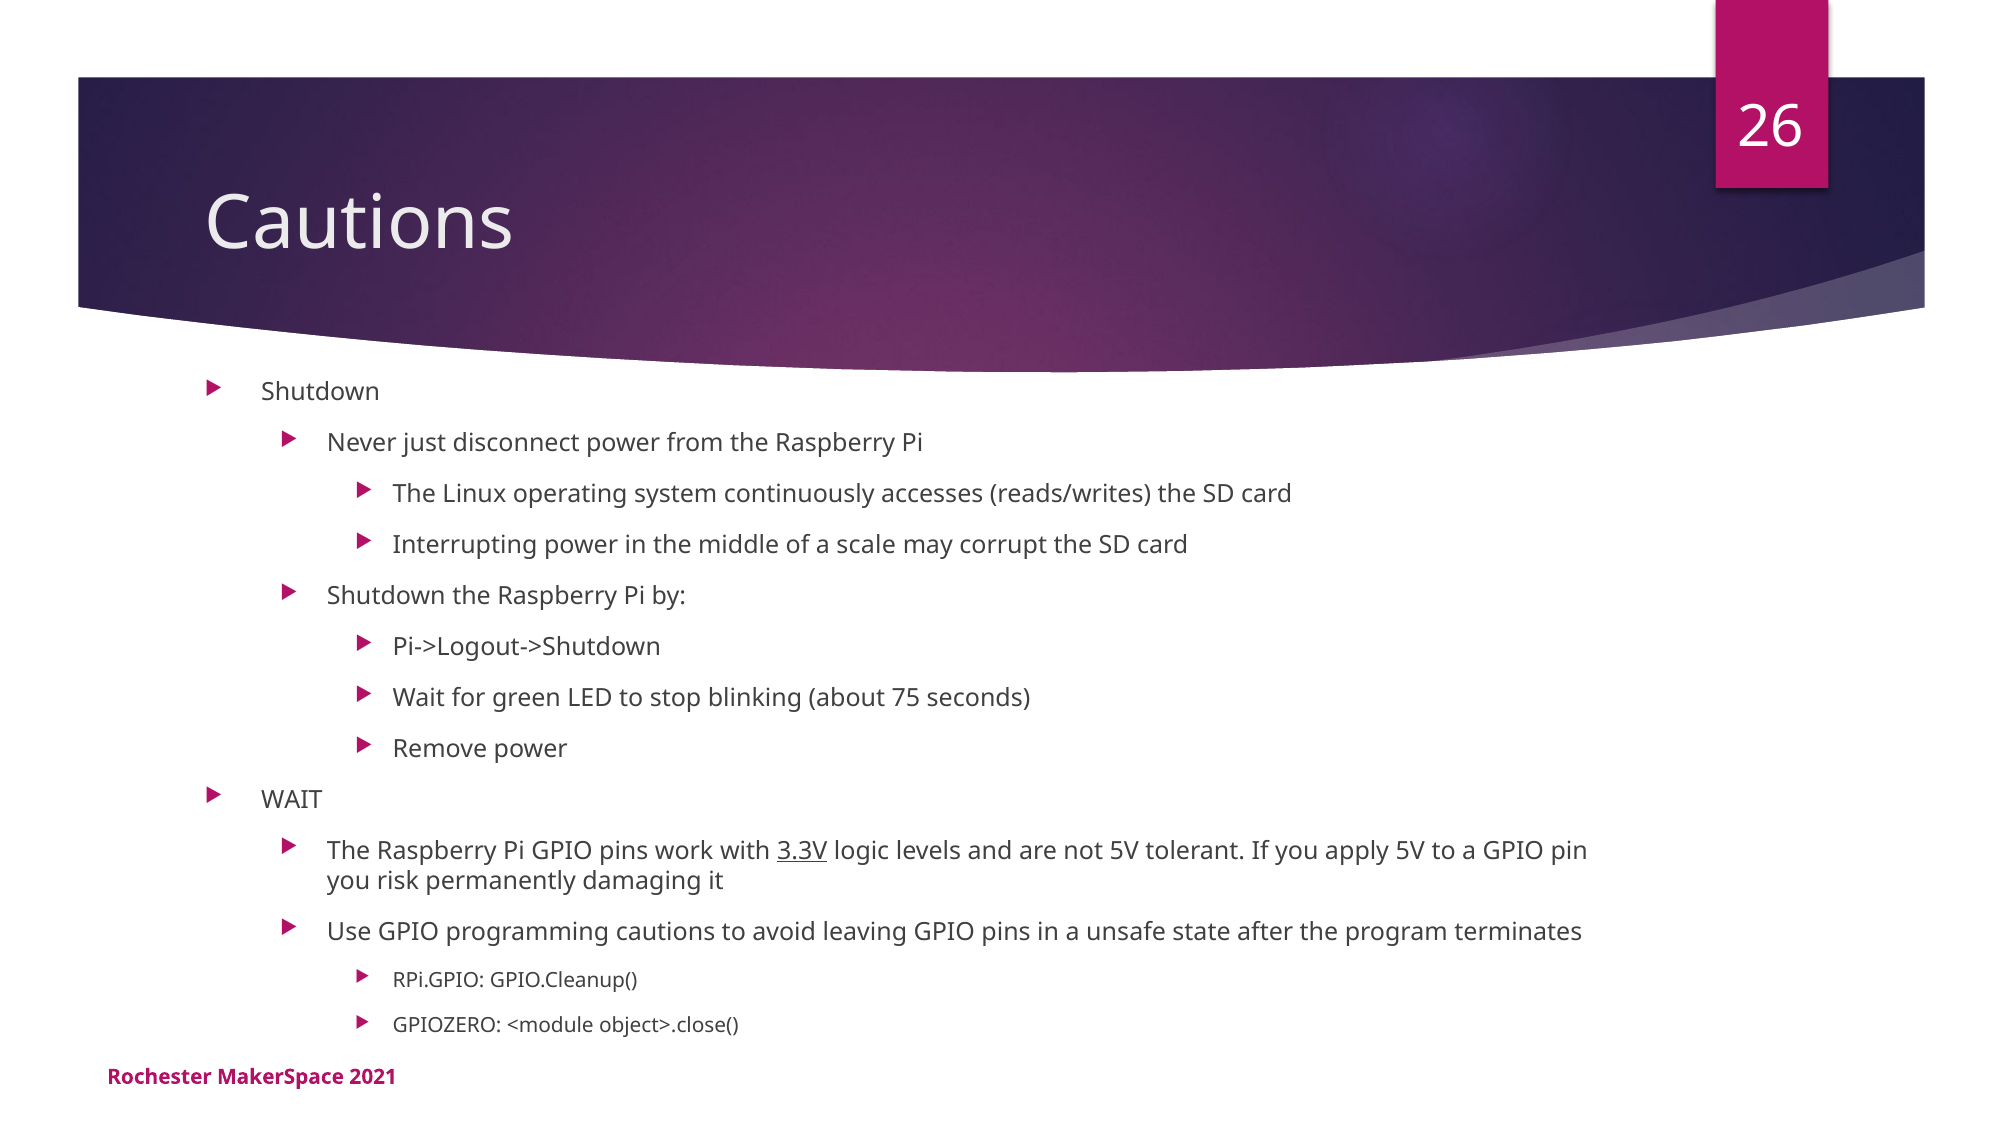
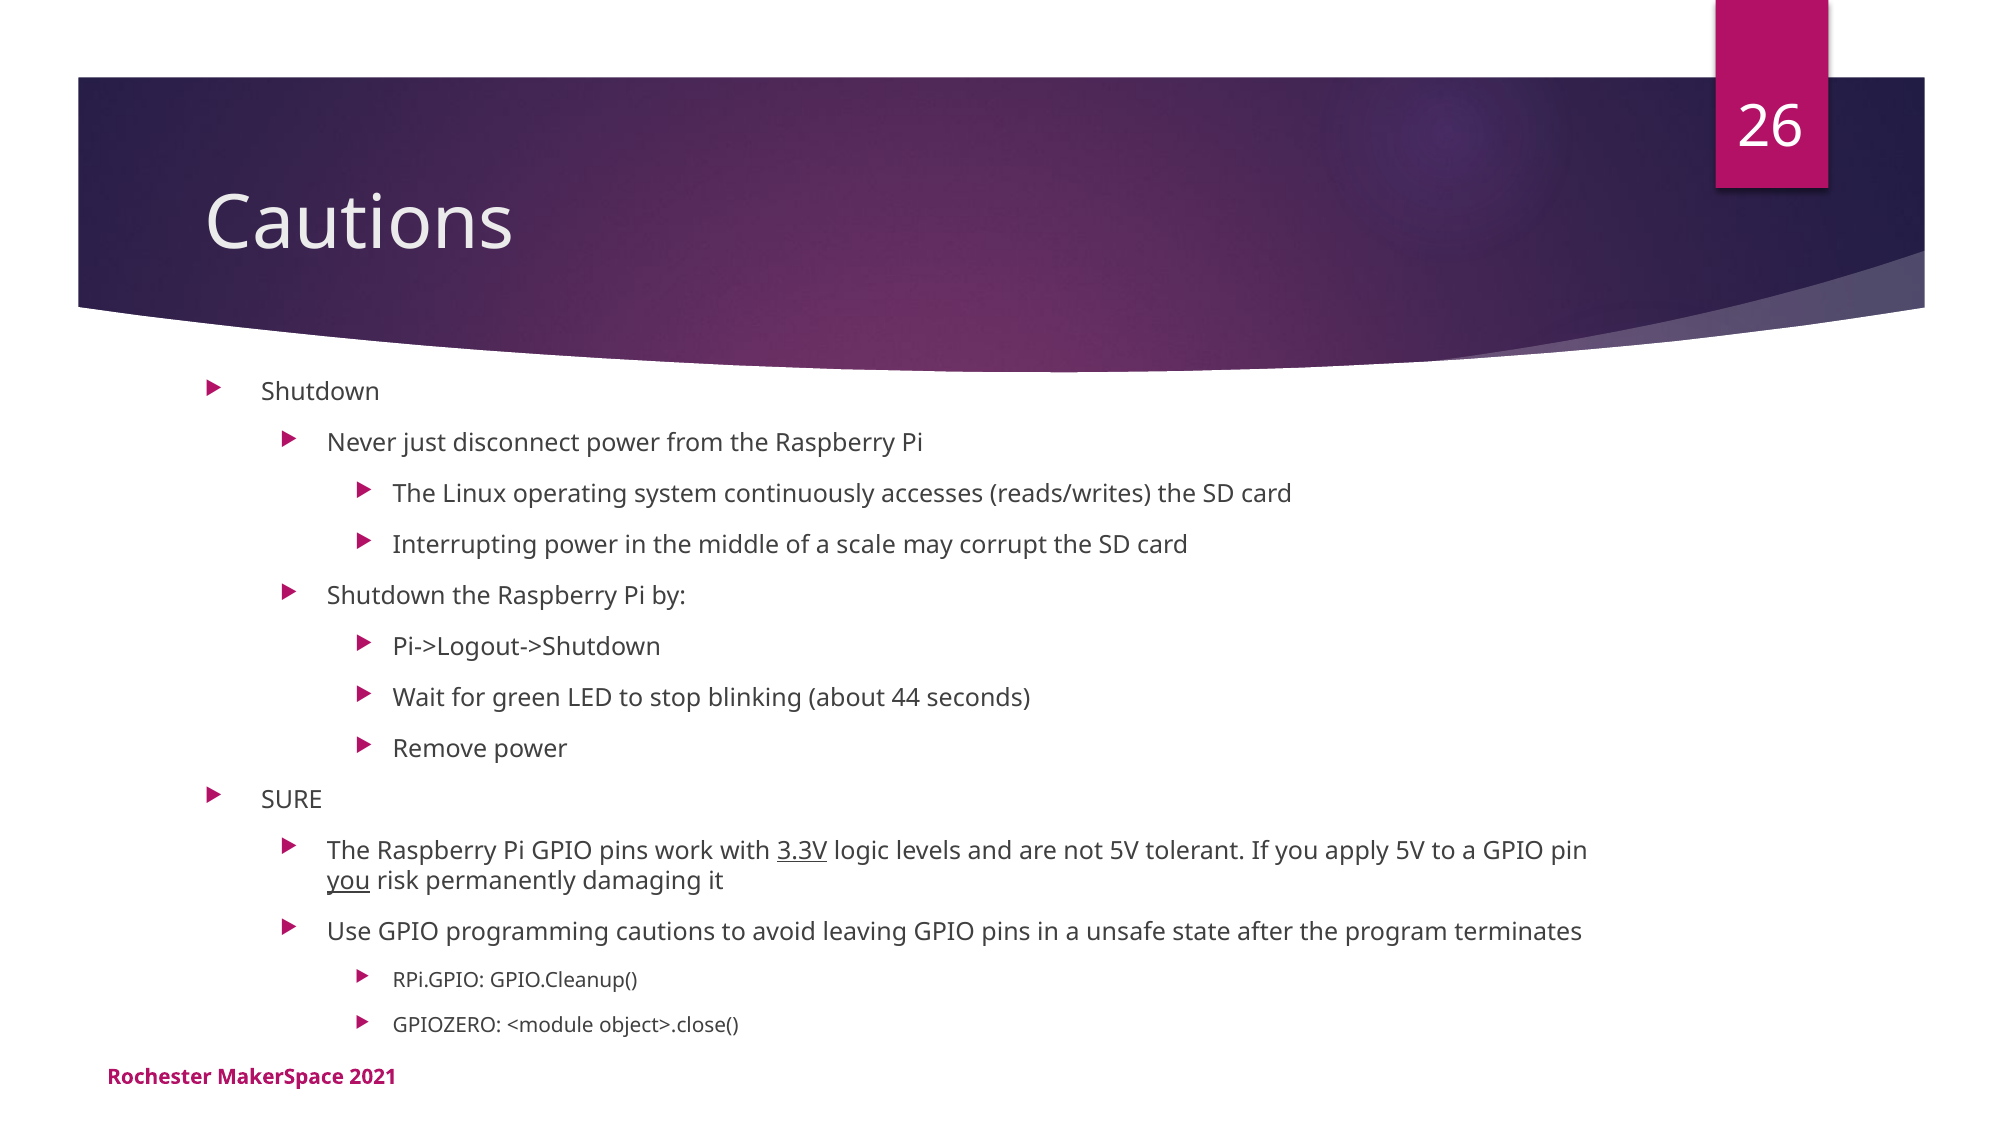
75: 75 -> 44 (906, 698)
WAIT: WAIT -> SURE (292, 800)
you underline: none -> present (349, 881)
